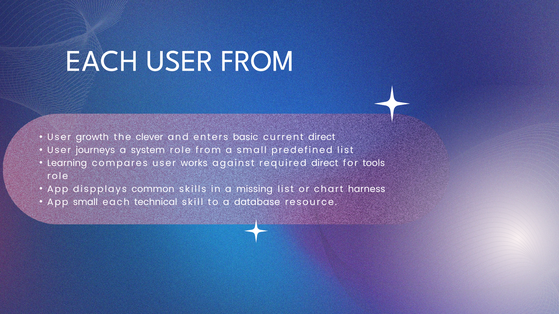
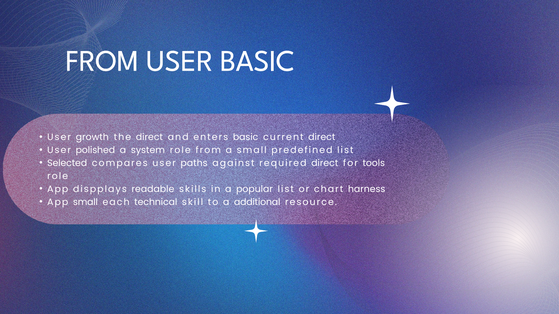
EACH: EACH -> FROM (102, 61)
USER FROM: FROM -> BASIC (257, 61)
the clever: clever -> direct (149, 137)
journeys: journeys -> polished (95, 150)
Learning: Learning -> Selected (67, 163)
works: works -> paths (194, 163)
common: common -> readable (153, 189)
missing: missing -> popular (255, 189)
database: database -> additional (257, 202)
